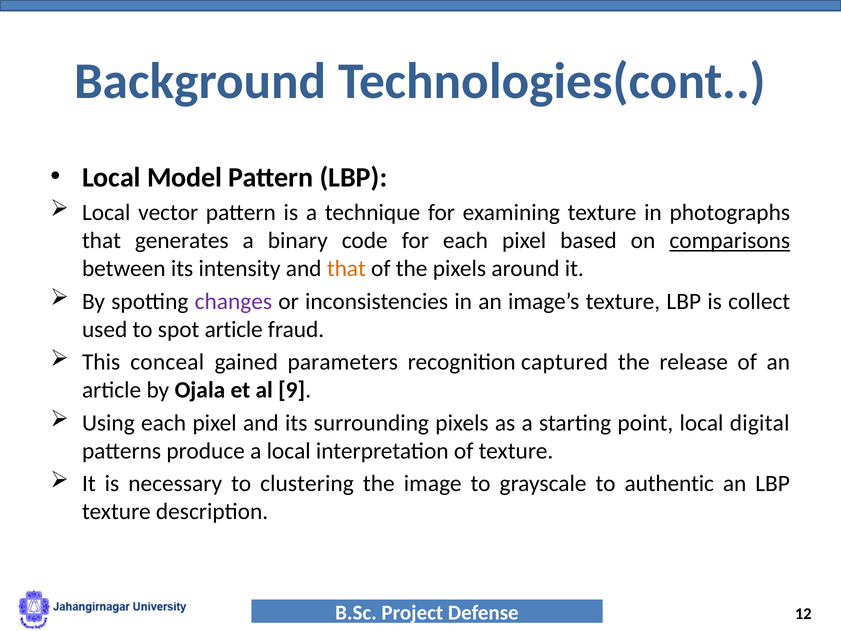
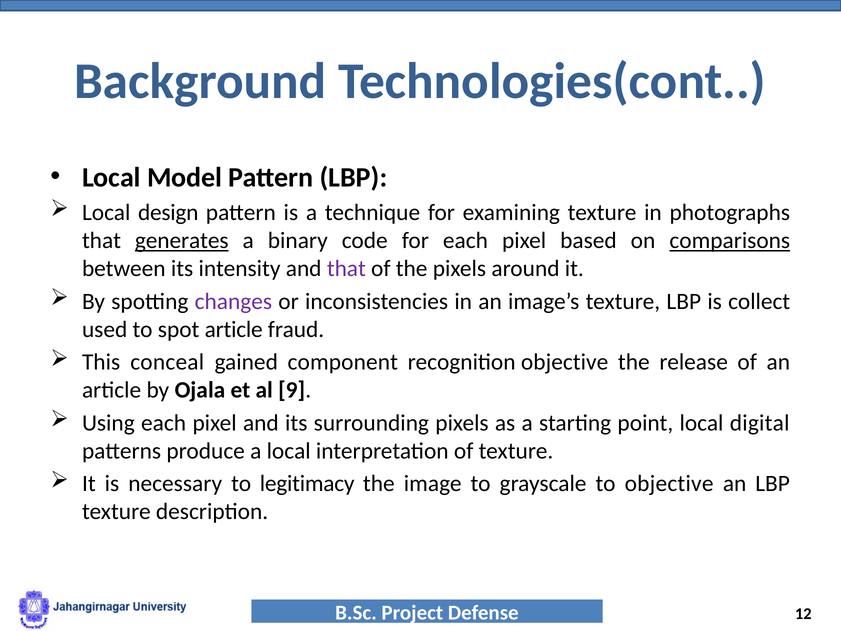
vector: vector -> design (168, 212)
generates underline: none -> present (182, 240)
that colour: orange -> purple (346, 268)
parameters: parameters -> component (343, 362)
recognition captured: captured -> objective (565, 362)
clustering: clustering -> legitimacy (307, 483)
to authentic: authentic -> objective (669, 483)
